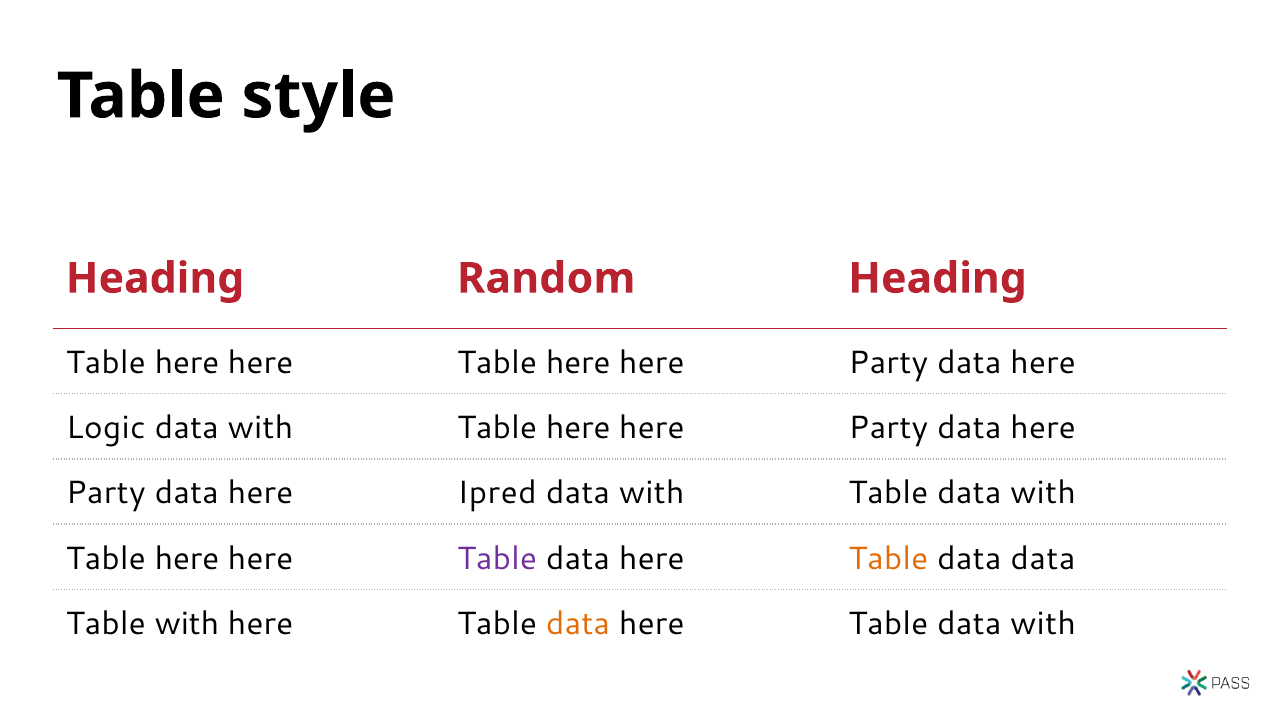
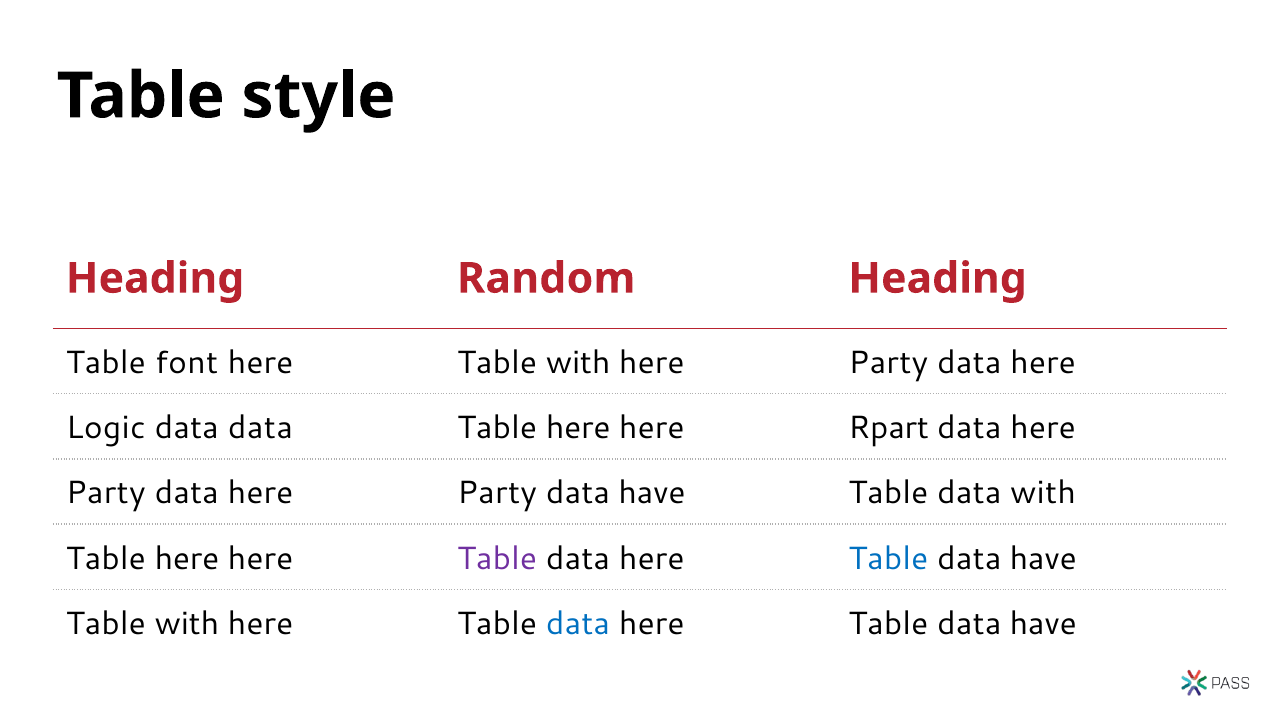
here: here -> font (187, 363)
here Table here: here -> with (578, 363)
with: with -> data (260, 428)
Party: Party -> Rpart (889, 428)
Ipred: Ipred -> Party (497, 494)
with: with -> have (652, 494)
Table colour: orange -> blue (888, 559)
data: data -> have (1043, 559)
data colour: orange -> blue (578, 624)
with: with -> have (1043, 624)
